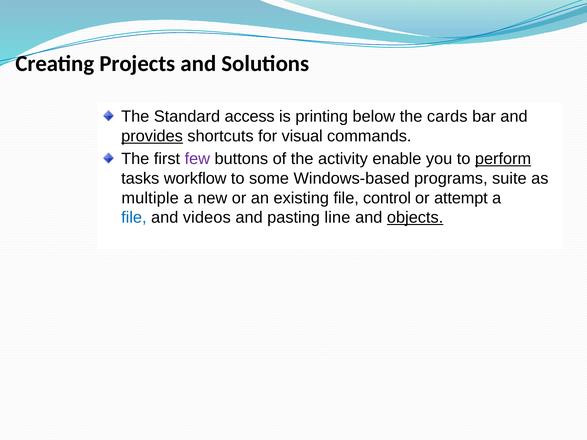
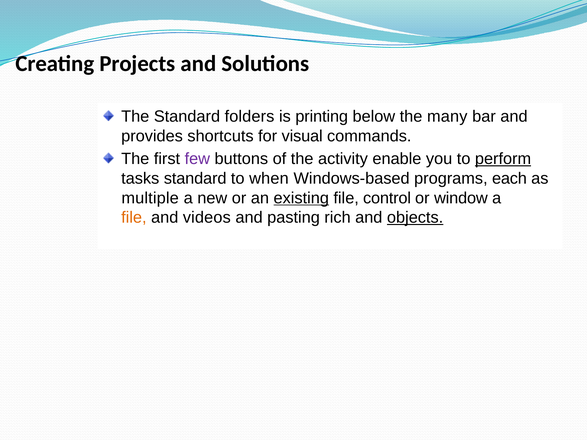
access: access -> folders (249, 117)
cards: cards -> many (447, 117)
provides underline: present -> none (152, 136)
tasks workflow: workflow -> standard (195, 179)
some: some -> when (269, 179)
suite: suite -> each (509, 179)
existing underline: none -> present (301, 198)
attempt: attempt -> window (461, 198)
file colour: blue -> orange (134, 218)
line: line -> rich (338, 218)
